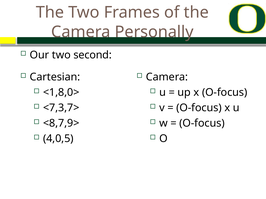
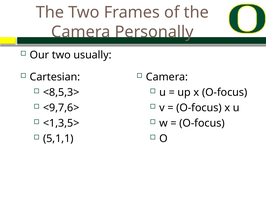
second: second -> usually (93, 55)
<1,8,0>: <1,8,0> -> <8,5,3> (61, 93)
<7,3,7>: <7,3,7> -> <9,7,6> (61, 108)
<8,7,9>: <8,7,9> -> <1,3,5> (61, 124)
4,0,5: 4,0,5 -> 5,1,1 (58, 139)
